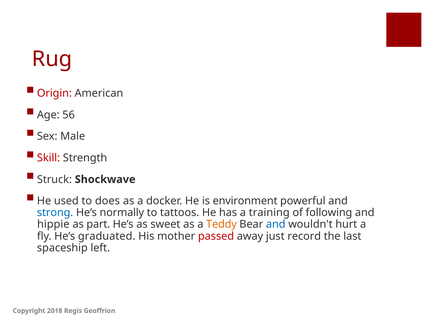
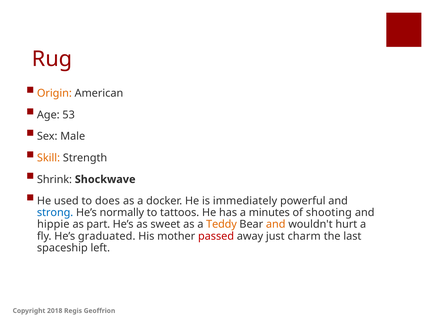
Origin colour: red -> orange (54, 93)
56: 56 -> 53 (69, 115)
Skill colour: red -> orange (49, 158)
Struck: Struck -> Shrink (54, 180)
environment: environment -> immediately (245, 201)
training: training -> minutes (269, 213)
following: following -> shooting (329, 213)
and colour: blue -> orange (276, 225)
record: record -> charm (304, 236)
